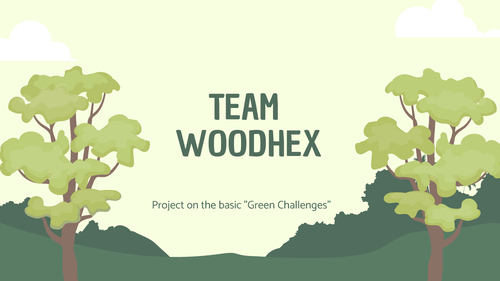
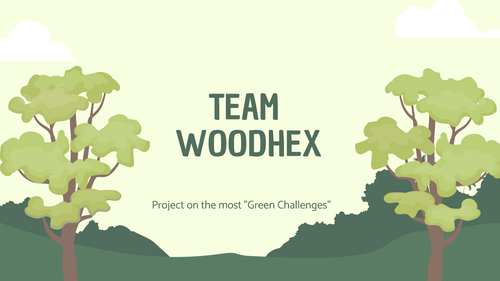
basic: basic -> most (230, 205)
